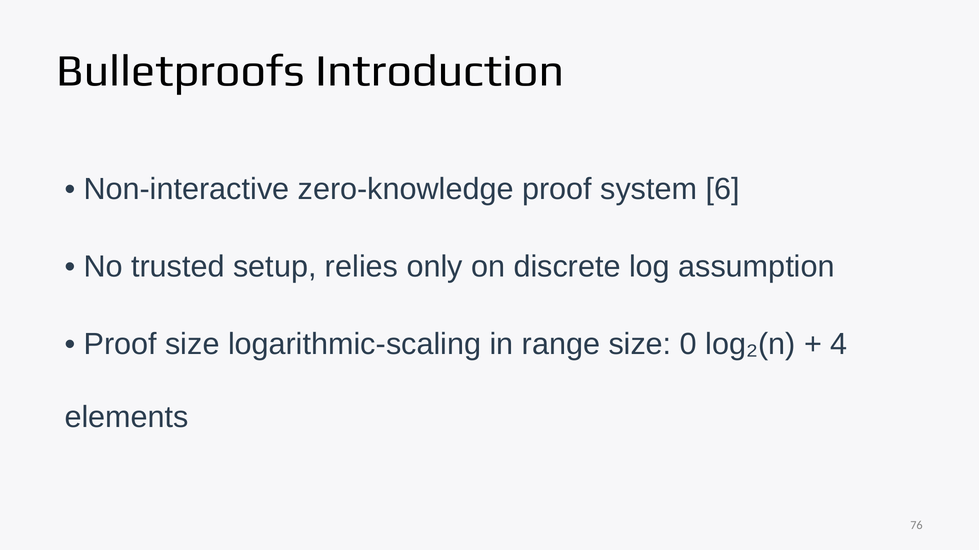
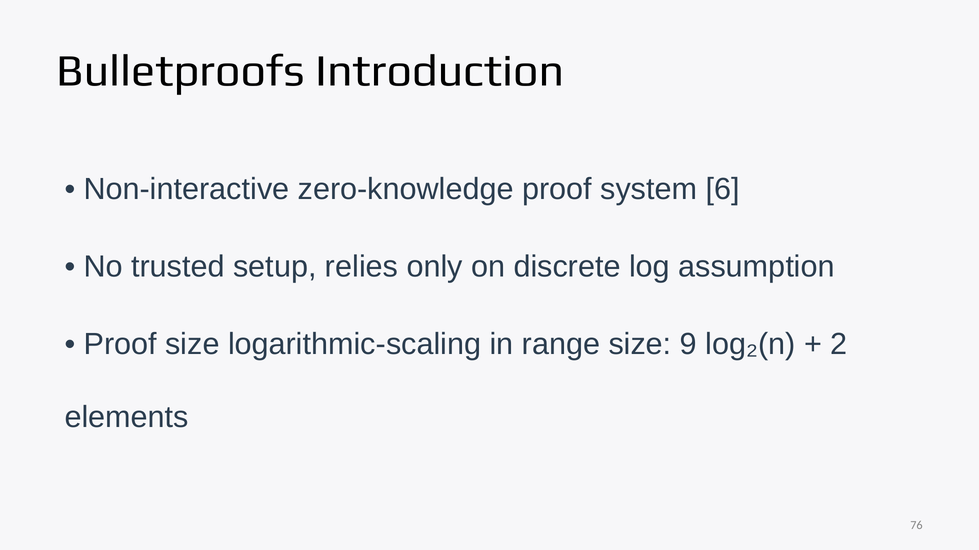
0: 0 -> 9 (688, 344)
4: 4 -> 2 (839, 344)
